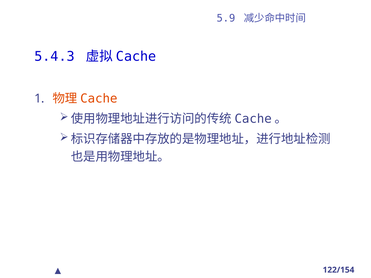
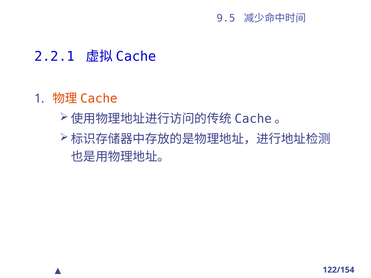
5.9: 5.9 -> 9.5 (226, 18)
5.4.3: 5.4.3 -> 2.2.1 (54, 56)
